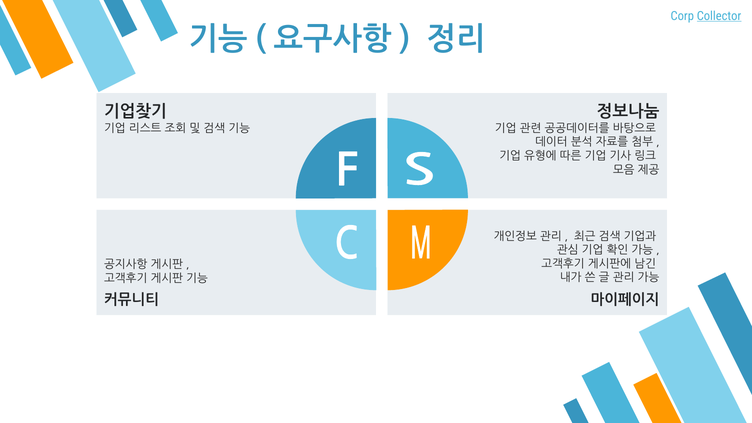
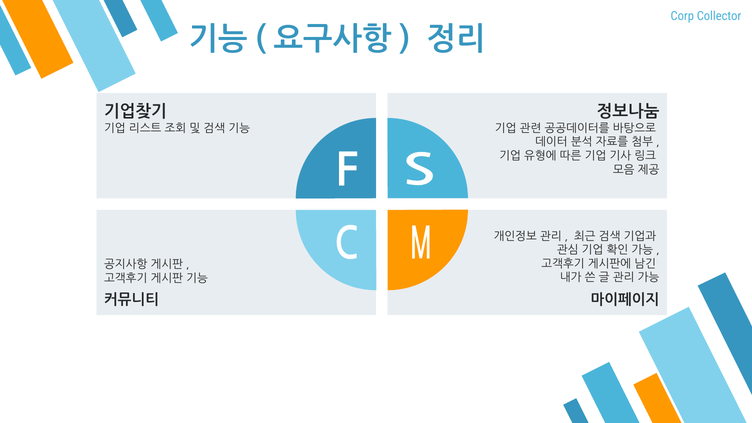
Collector underline: present -> none (719, 16)
